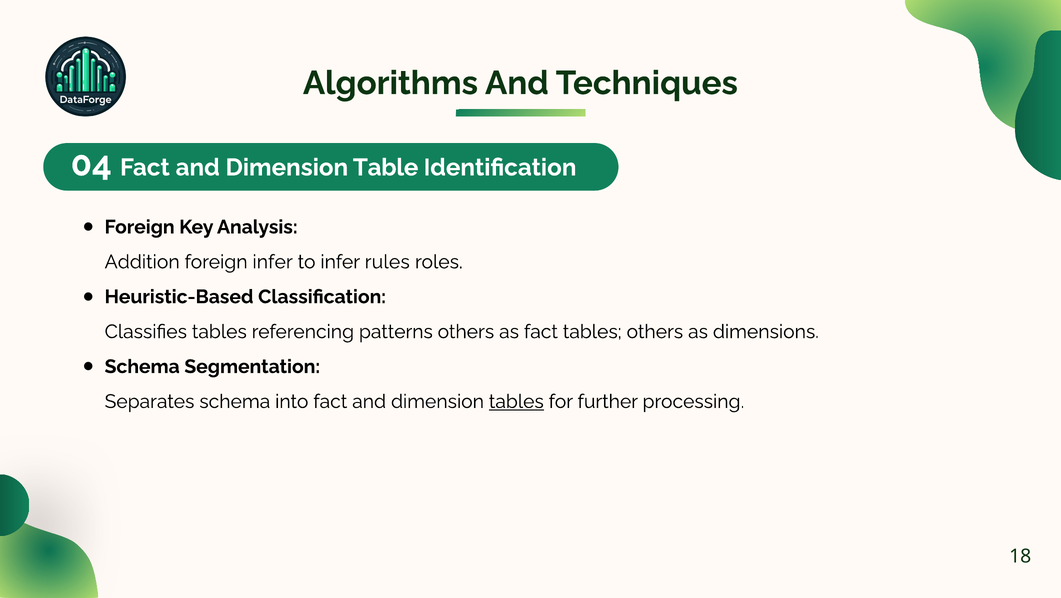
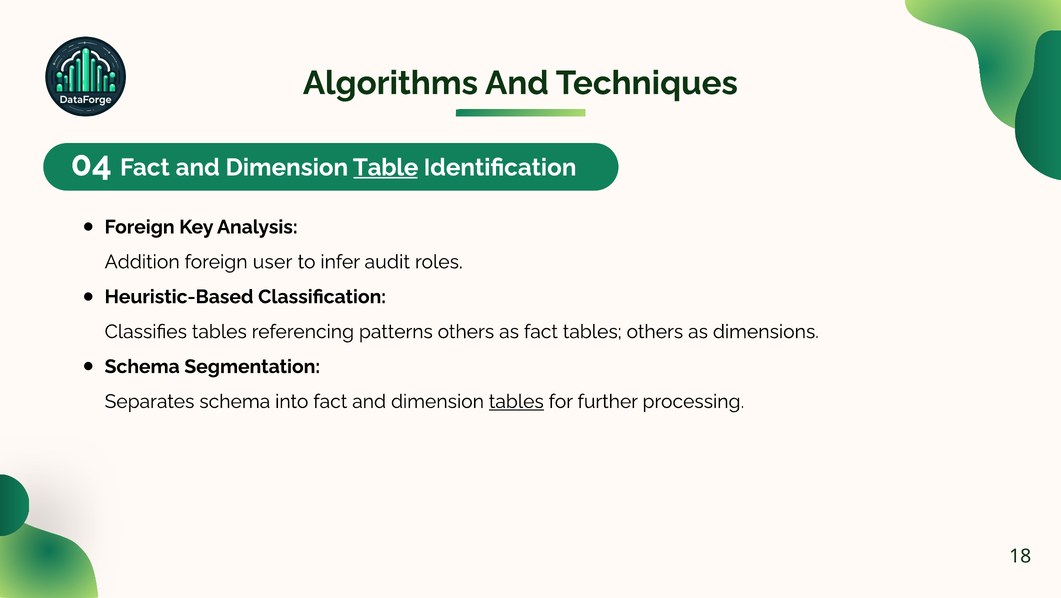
Table underline: none -> present (386, 167)
foreign infer: infer -> user (273, 262)
rules: rules -> audit (387, 262)
